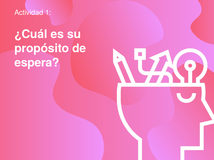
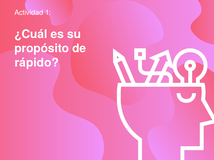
espera: espera -> rápido (37, 63)
